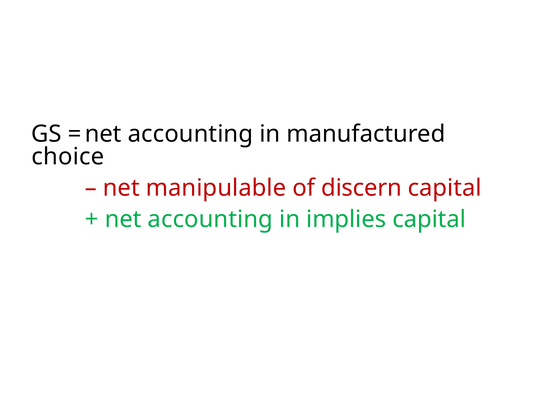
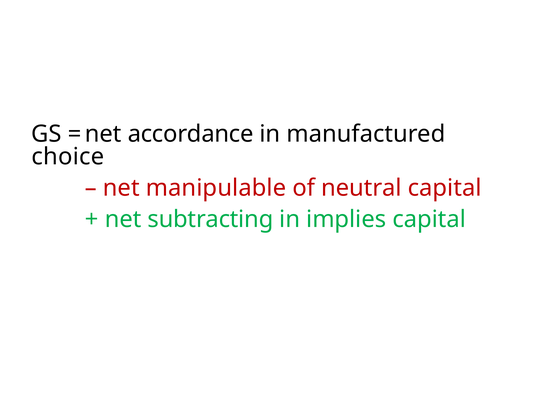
accounting: accounting -> accordance (191, 134)
discern: discern -> neutral (361, 188)
net accounting: accounting -> subtracting (210, 219)
